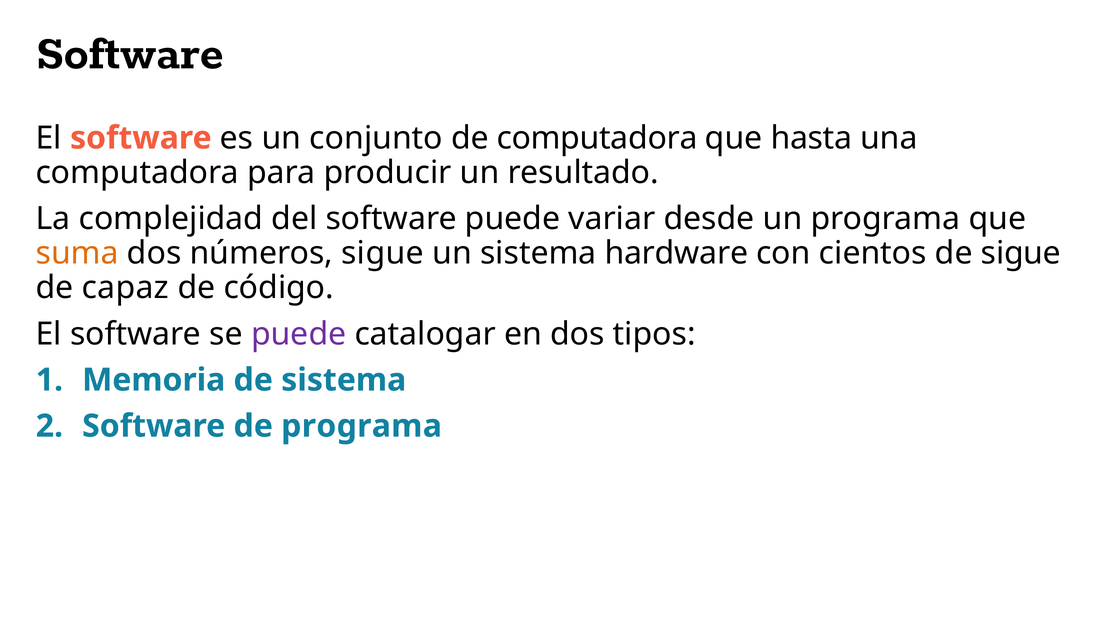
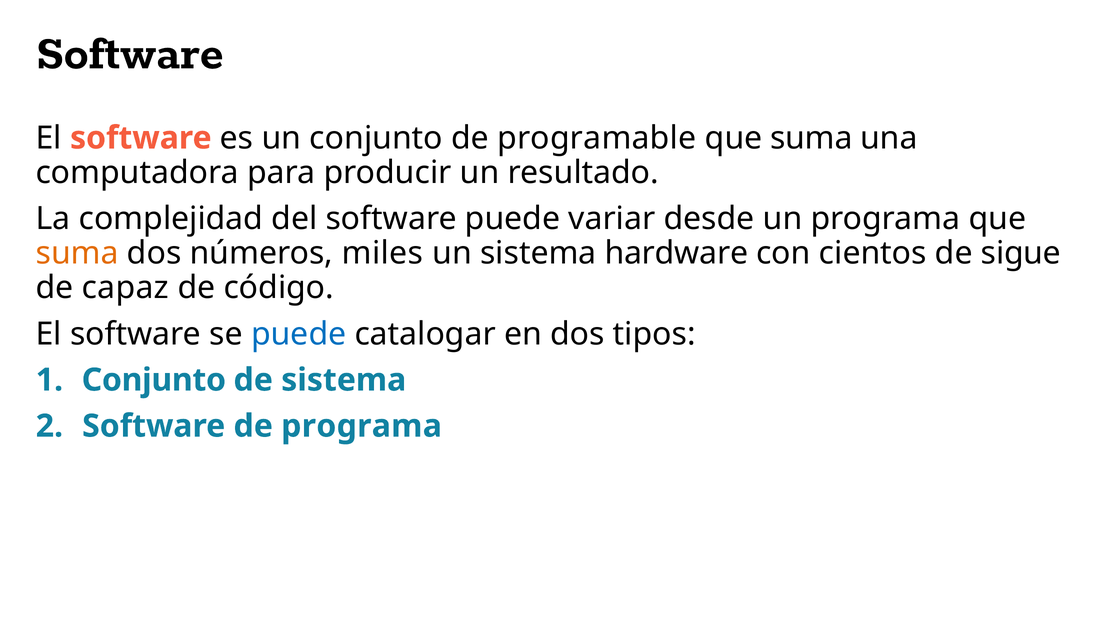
de computadora: computadora -> programable (597, 138)
hasta: hasta -> suma (811, 138)
números sigue: sigue -> miles (382, 253)
puede colour: purple -> blue (299, 334)
Memoria: Memoria -> Conjunto (154, 380)
